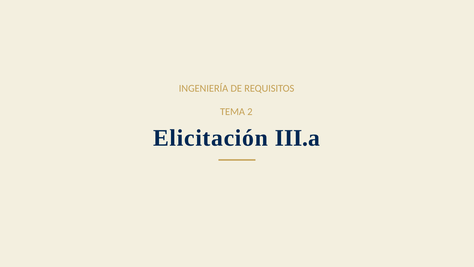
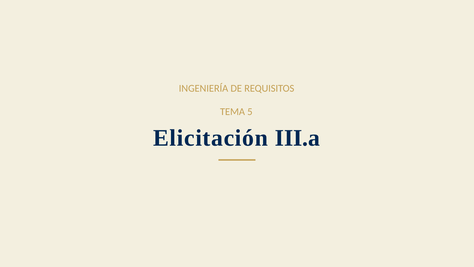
2: 2 -> 5 (250, 111)
